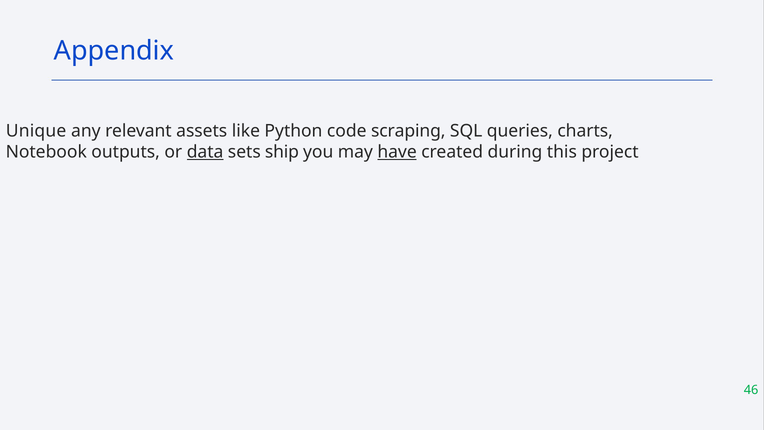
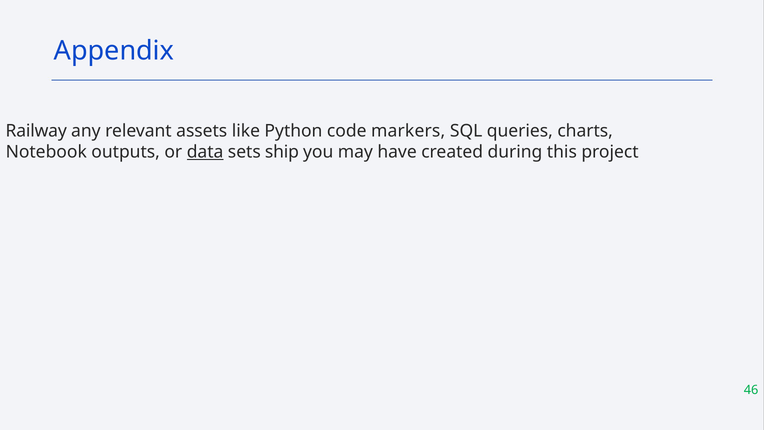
Unique: Unique -> Railway (36, 131)
scraping: scraping -> markers (408, 131)
have underline: present -> none (397, 152)
